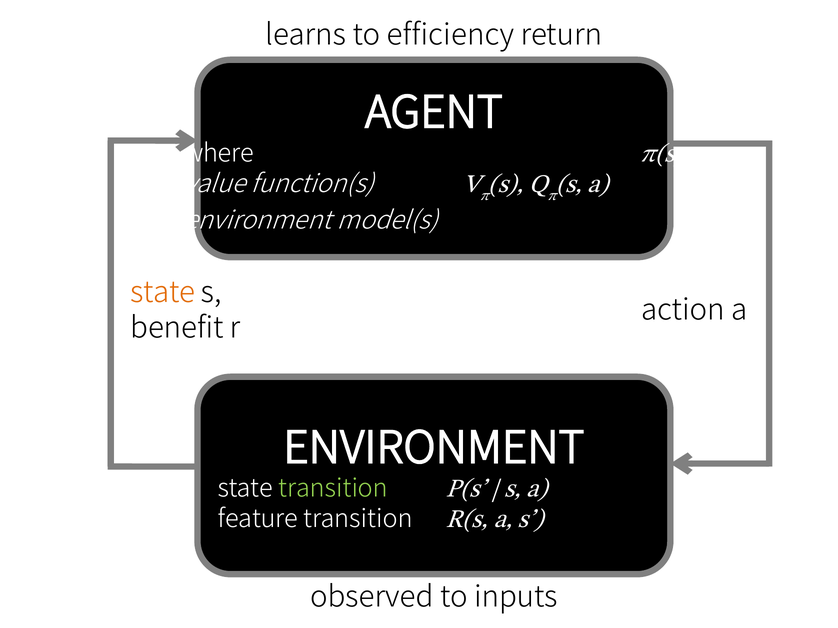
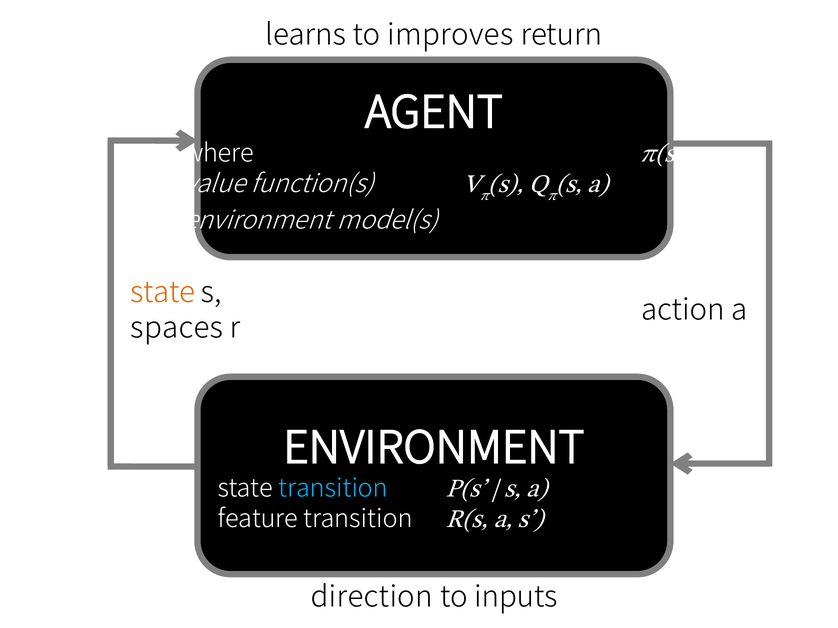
efficiency: efficiency -> improves (450, 35)
benefit: benefit -> spaces (177, 328)
transition colour: light green -> light blue (333, 489)
observed: observed -> direction (372, 598)
